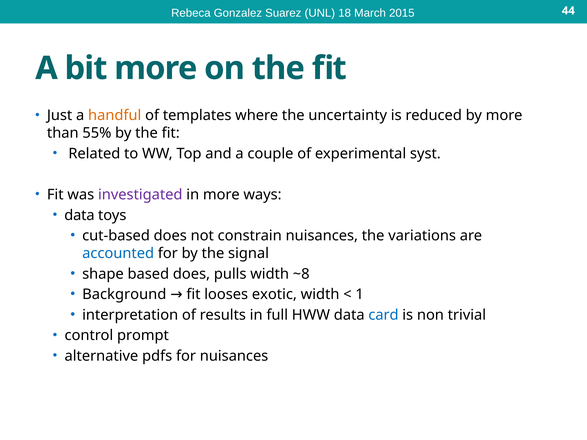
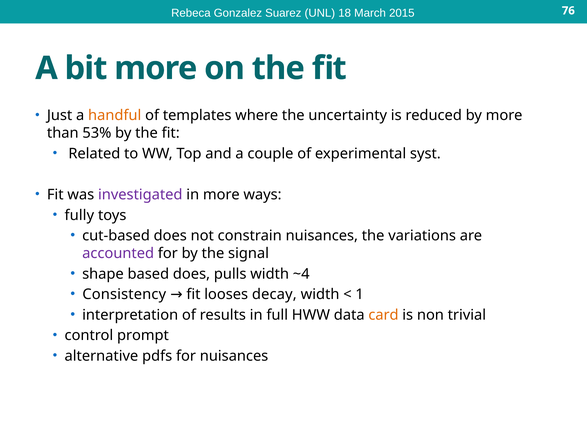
44: 44 -> 76 (568, 11)
55%: 55% -> 53% (97, 133)
data: data -> fully (79, 215)
accounted colour: blue -> purple (118, 253)
~8: ~8 -> ~4 (301, 274)
Background: Background -> Consistency (124, 295)
exotic: exotic -> decay (274, 295)
card colour: blue -> orange (383, 315)
